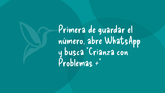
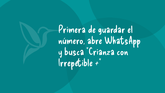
Problemas: Problemas -> Irrepetible (76, 63)
